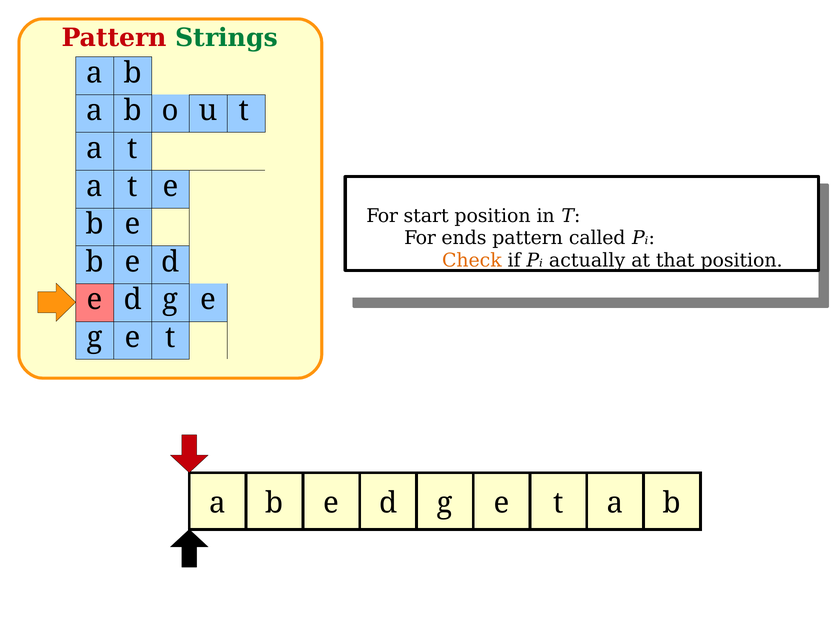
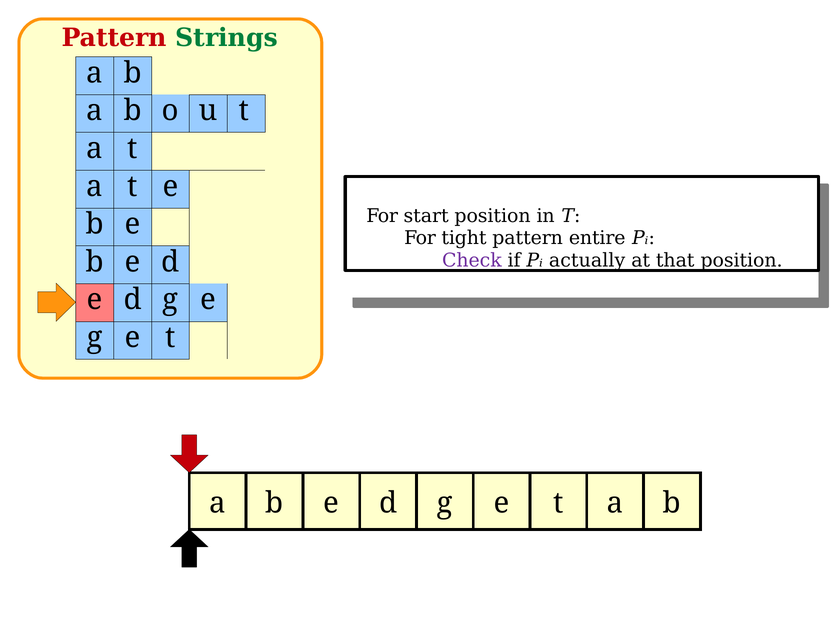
ends: ends -> tight (464, 238)
called: called -> entire (597, 238)
Check colour: orange -> purple (472, 261)
